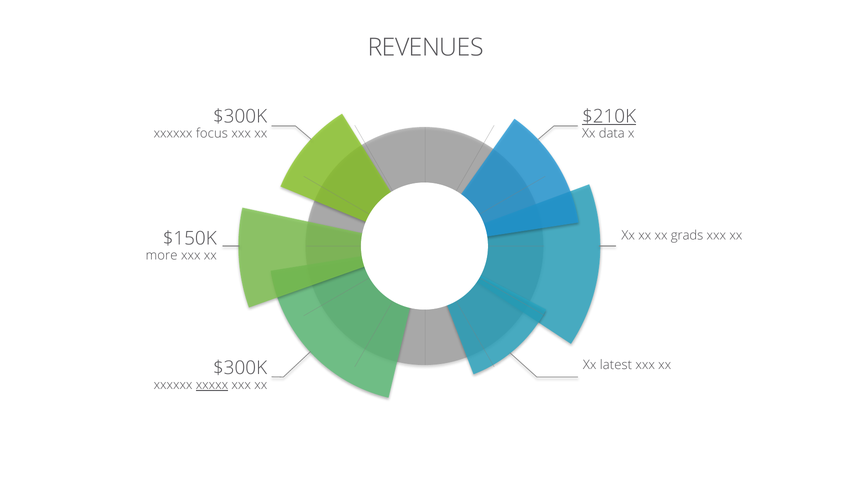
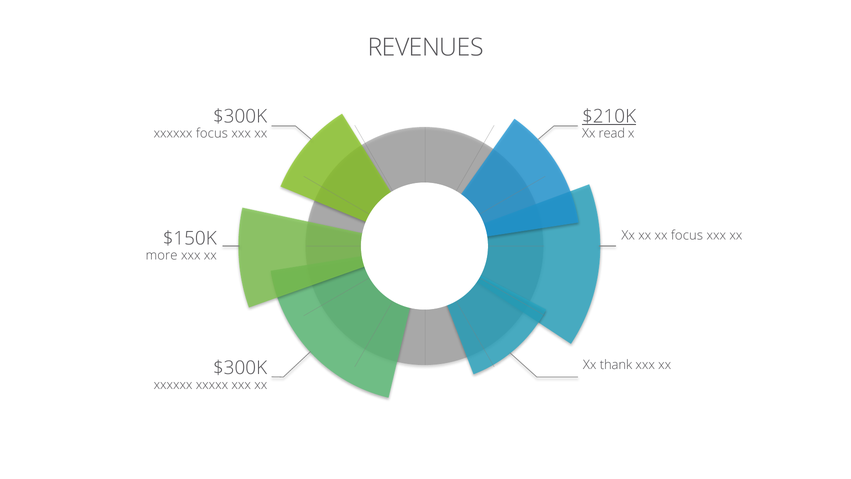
data: data -> read (612, 133)
xx grads: grads -> focus (687, 235)
latest: latest -> thank (616, 364)
xxxxx underline: present -> none (212, 385)
